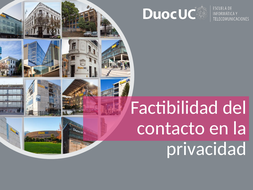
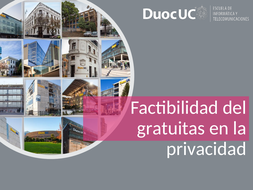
contacto: contacto -> gratuitas (171, 128)
